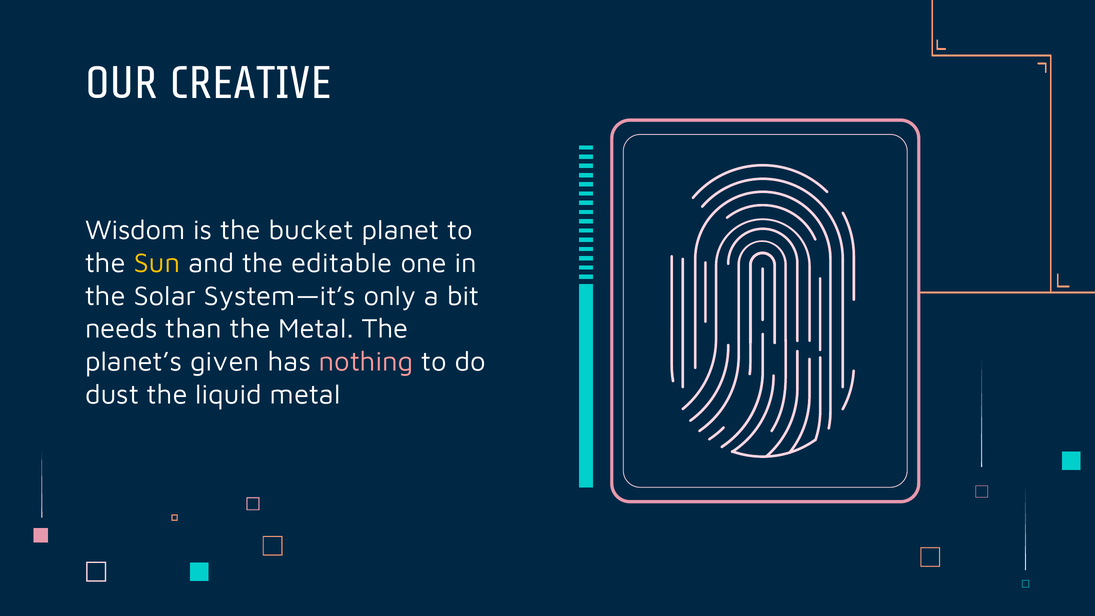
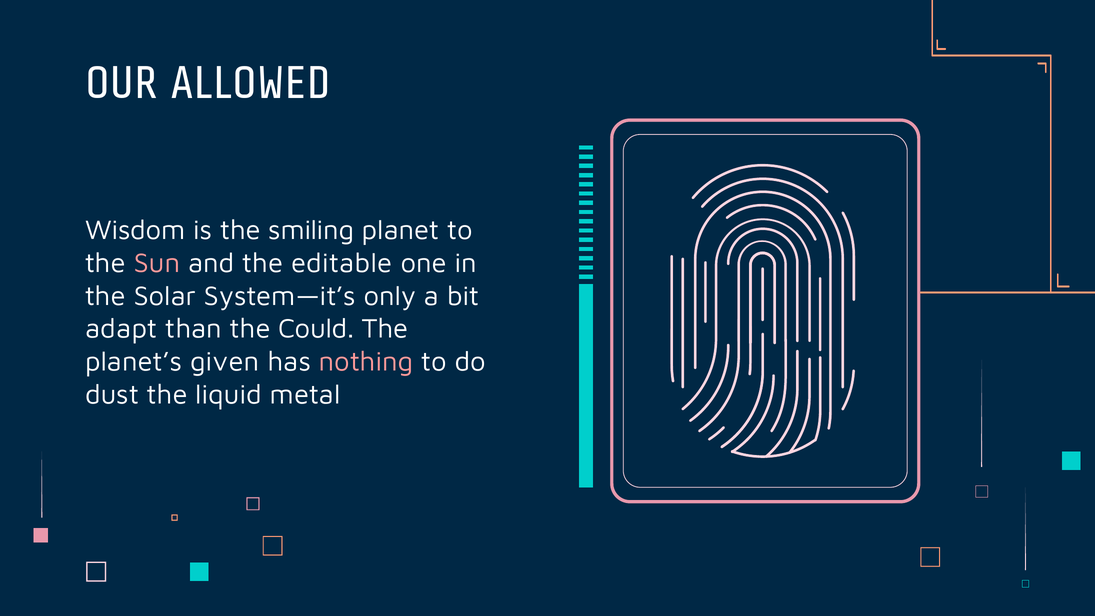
CREATIVE: CREATIVE -> ALLOWED (251, 83)
bucket: bucket -> smiling (311, 230)
Sun colour: yellow -> pink (157, 263)
needs: needs -> adapt (121, 329)
the Metal: Metal -> Could (316, 329)
